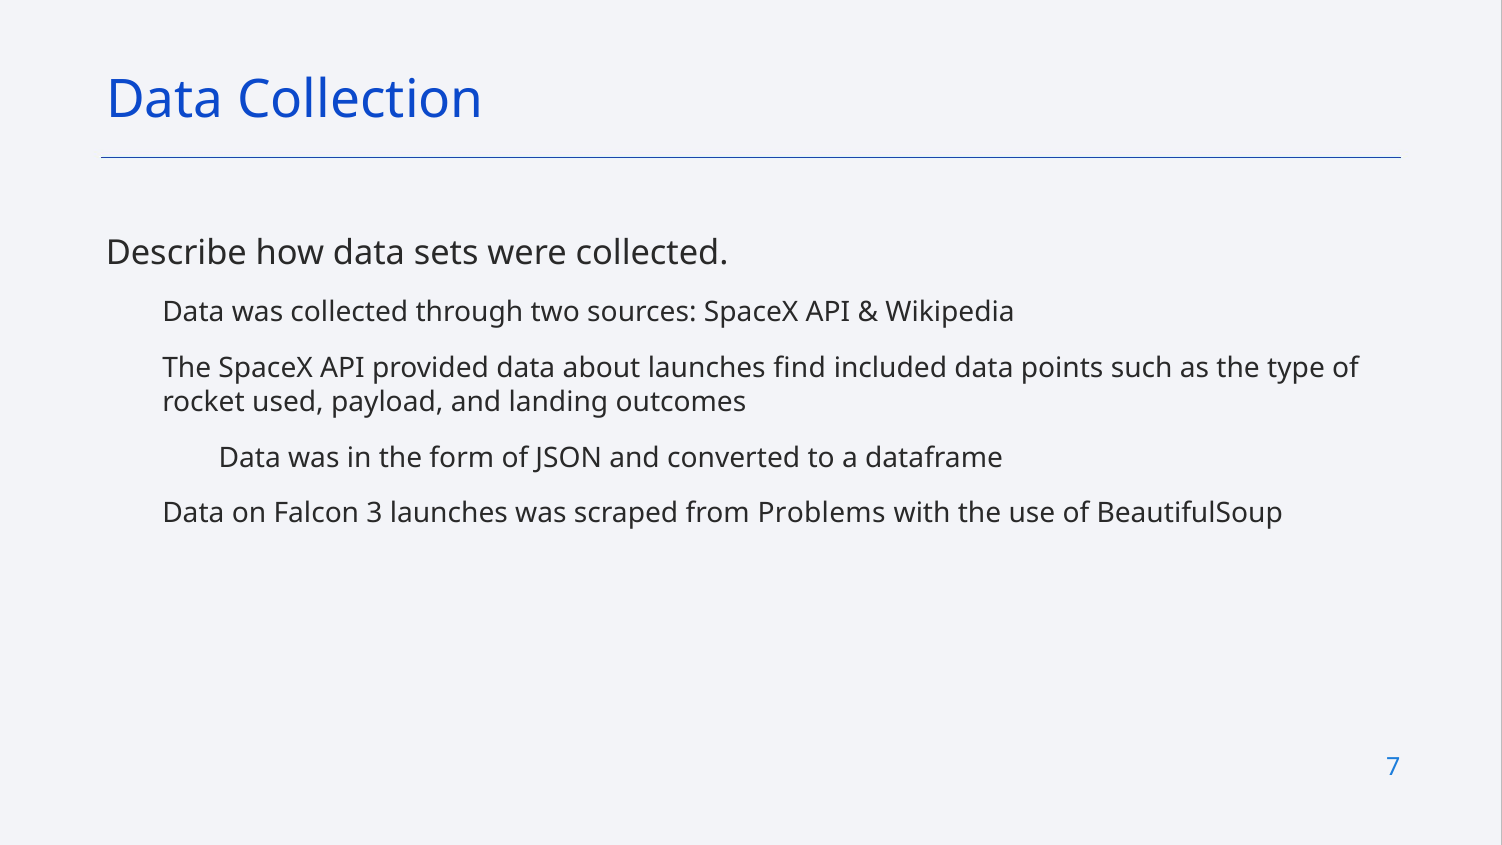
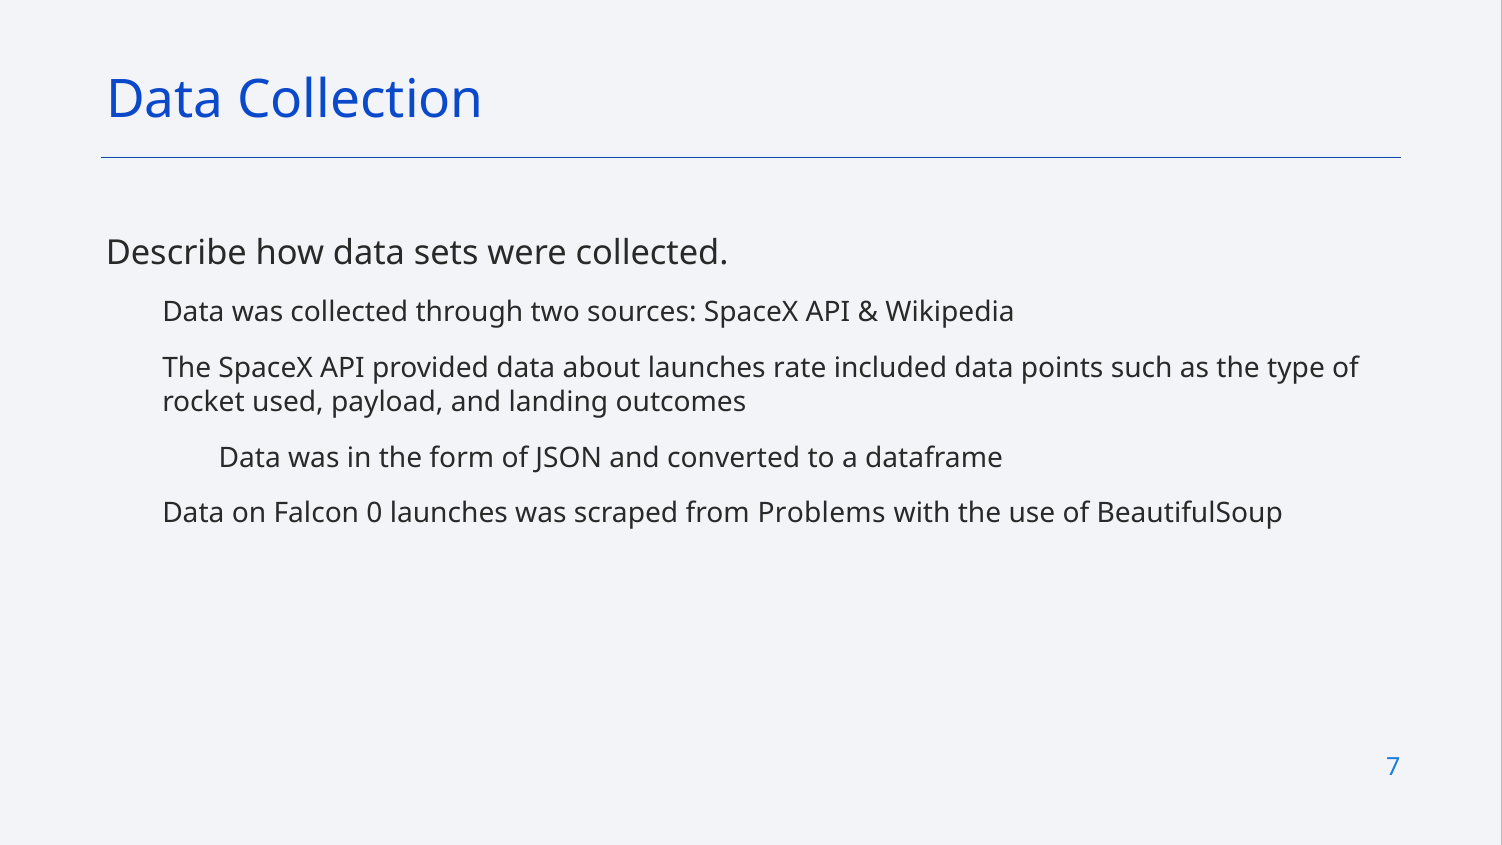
find: find -> rate (800, 368)
3: 3 -> 0 (374, 513)
